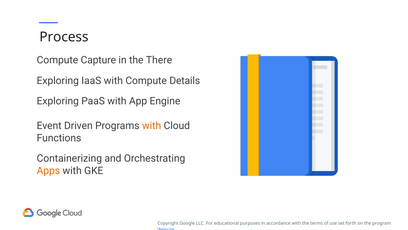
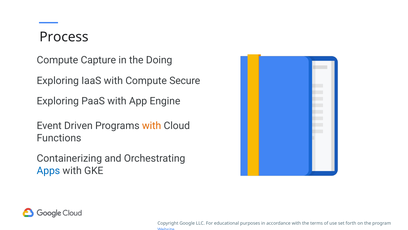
There: There -> Doing (159, 60)
Details: Details -> Secure (185, 81)
Apps colour: orange -> blue (48, 170)
